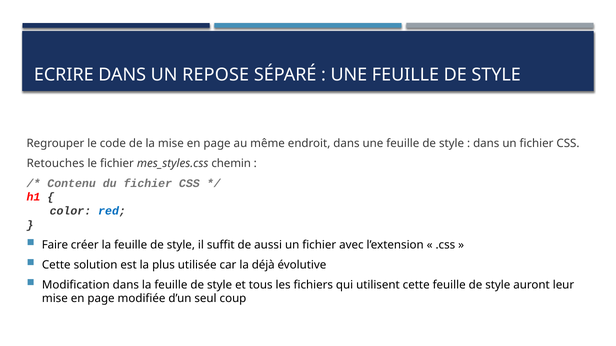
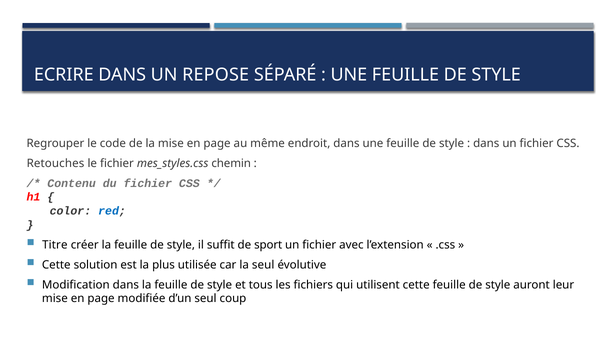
Faire: Faire -> Titre (55, 245)
aussi: aussi -> sport (268, 245)
la déjà: déjà -> seul (263, 265)
